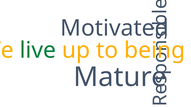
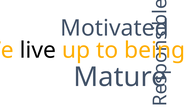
live colour: green -> black (38, 50)
